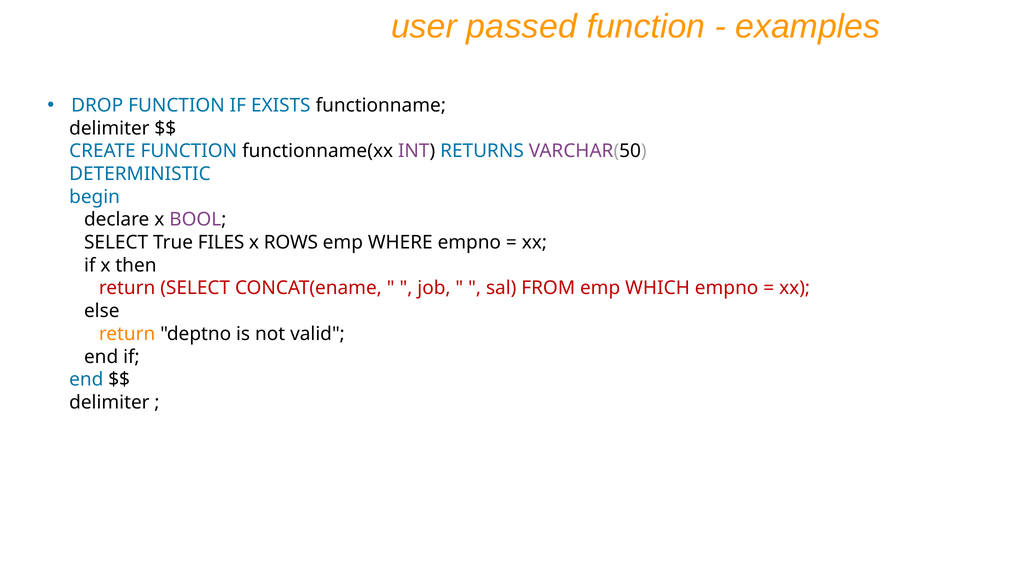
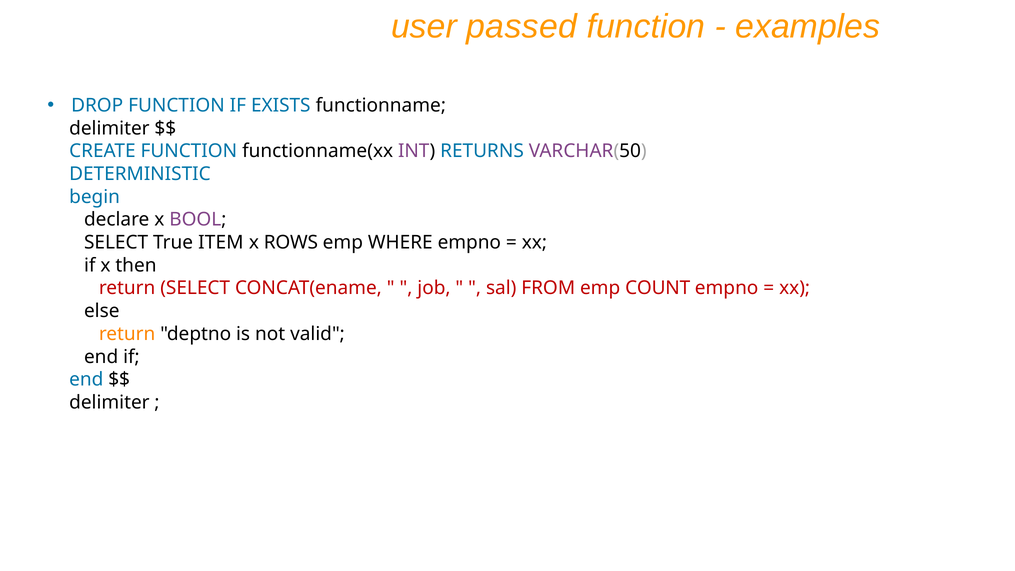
FILES: FILES -> ITEM (221, 243)
WHICH: WHICH -> COUNT (658, 288)
